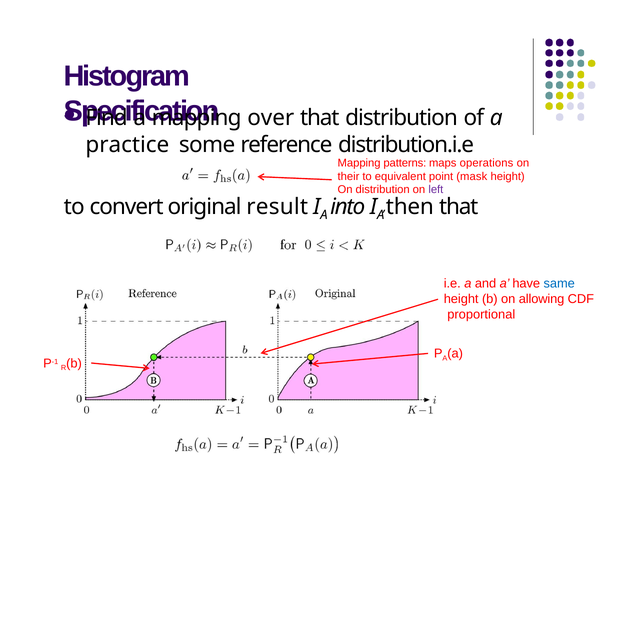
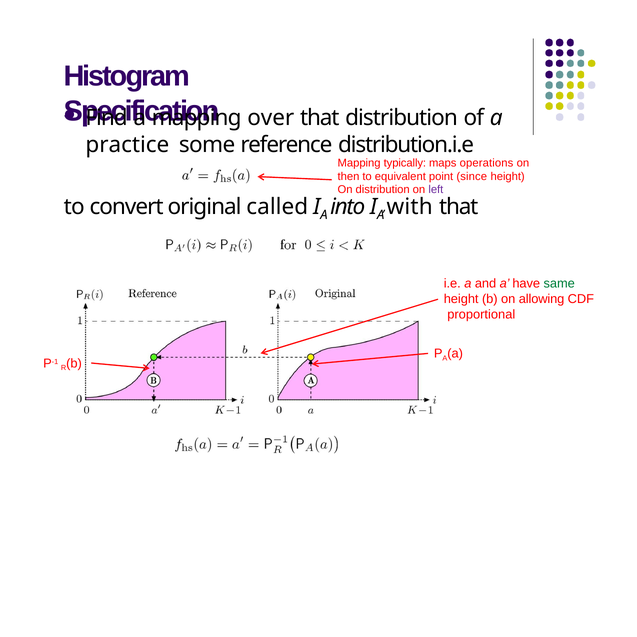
patterns: patterns -> typically (405, 163)
their: their -> then (349, 177)
mask: mask -> since (472, 177)
result: result -> called (277, 207)
then: then -> with (410, 207)
same colour: blue -> green (559, 284)
